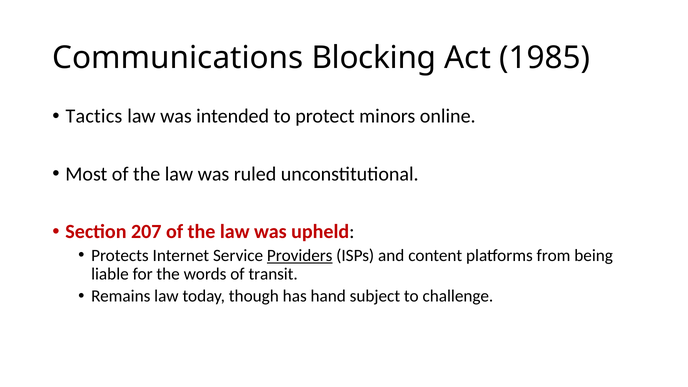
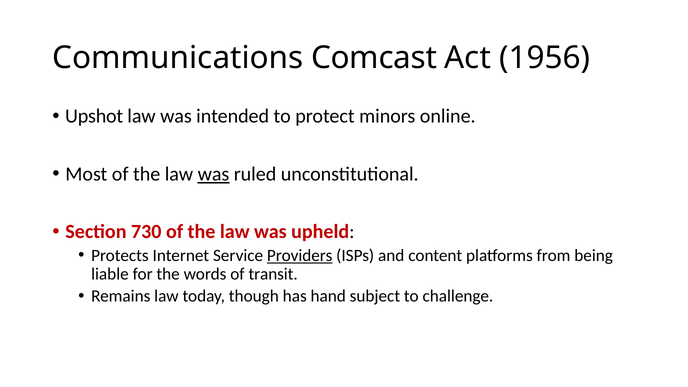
Blocking: Blocking -> Comcast (374, 58)
1985: 1985 -> 1956 (545, 58)
Tactics: Tactics -> Upshot (94, 116)
was underline: none -> present (213, 174)
207: 207 -> 730 (146, 232)
